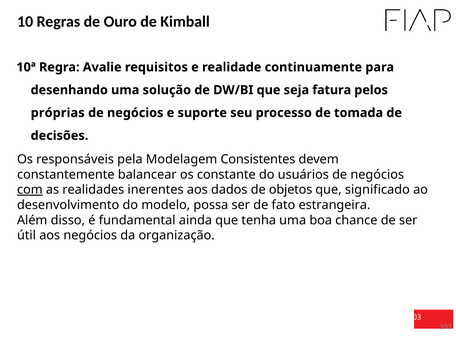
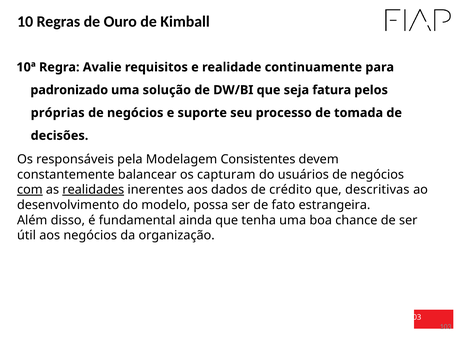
desenhando: desenhando -> padronizado (69, 90)
constante: constante -> capturam (226, 175)
realidades underline: none -> present (93, 190)
objetos: objetos -> crédito (290, 190)
significado: significado -> descritivas (377, 190)
